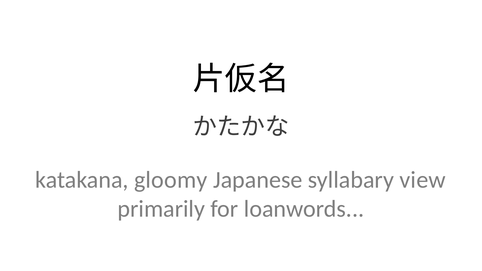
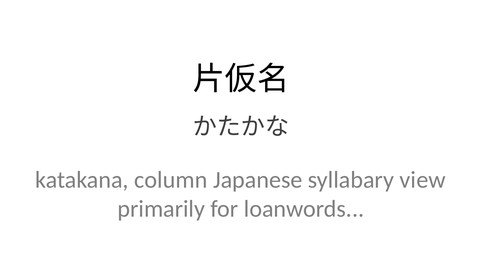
gloomy: gloomy -> column (171, 180)
